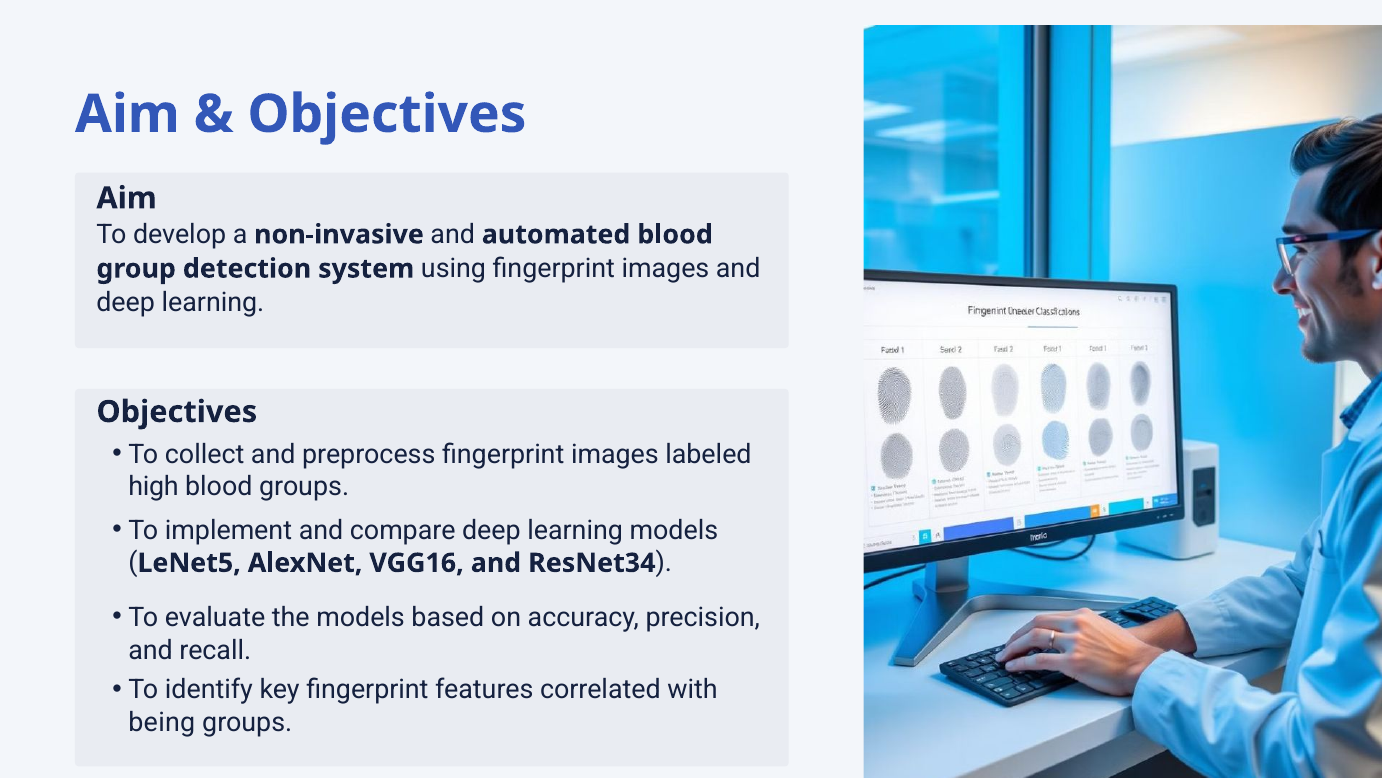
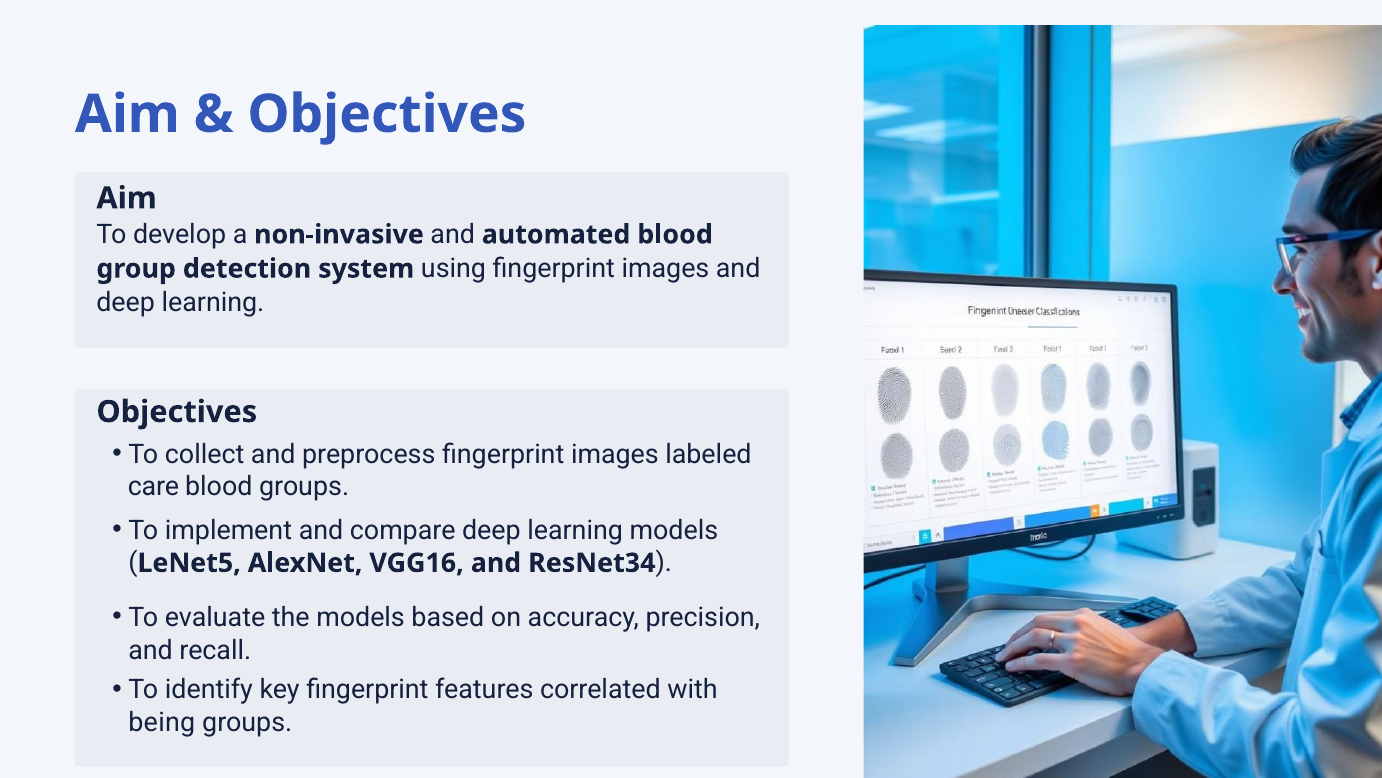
high: high -> care (154, 487)
